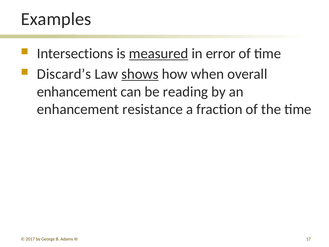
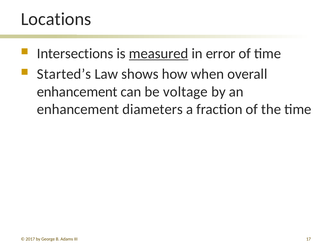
Examples: Examples -> Locations (56, 19)
Discard’s: Discard’s -> Started’s (64, 74)
shows underline: present -> none (140, 74)
reading: reading -> voltage (185, 92)
resistance: resistance -> diameters (153, 109)
